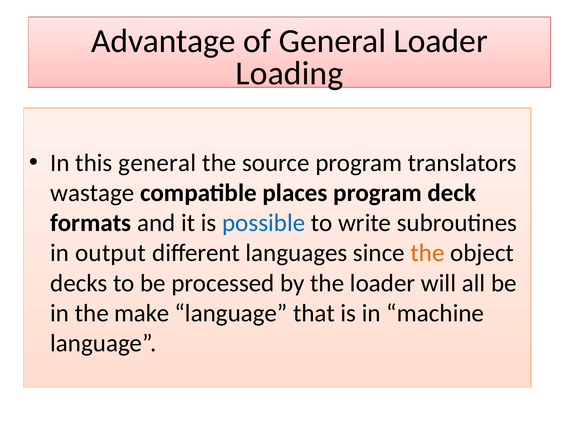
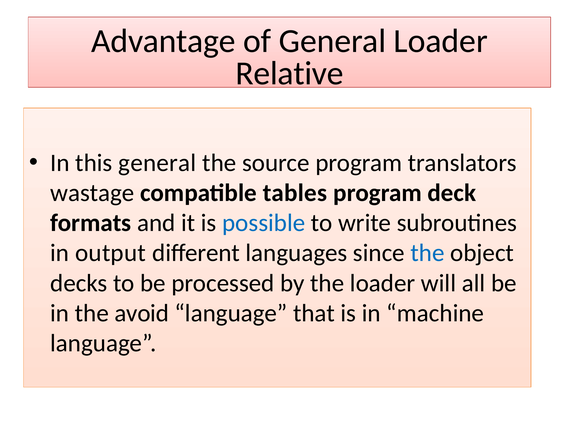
Loading: Loading -> Relative (290, 73)
places: places -> tables (295, 193)
the colour: orange -> blue (427, 253)
make: make -> avoid (142, 313)
